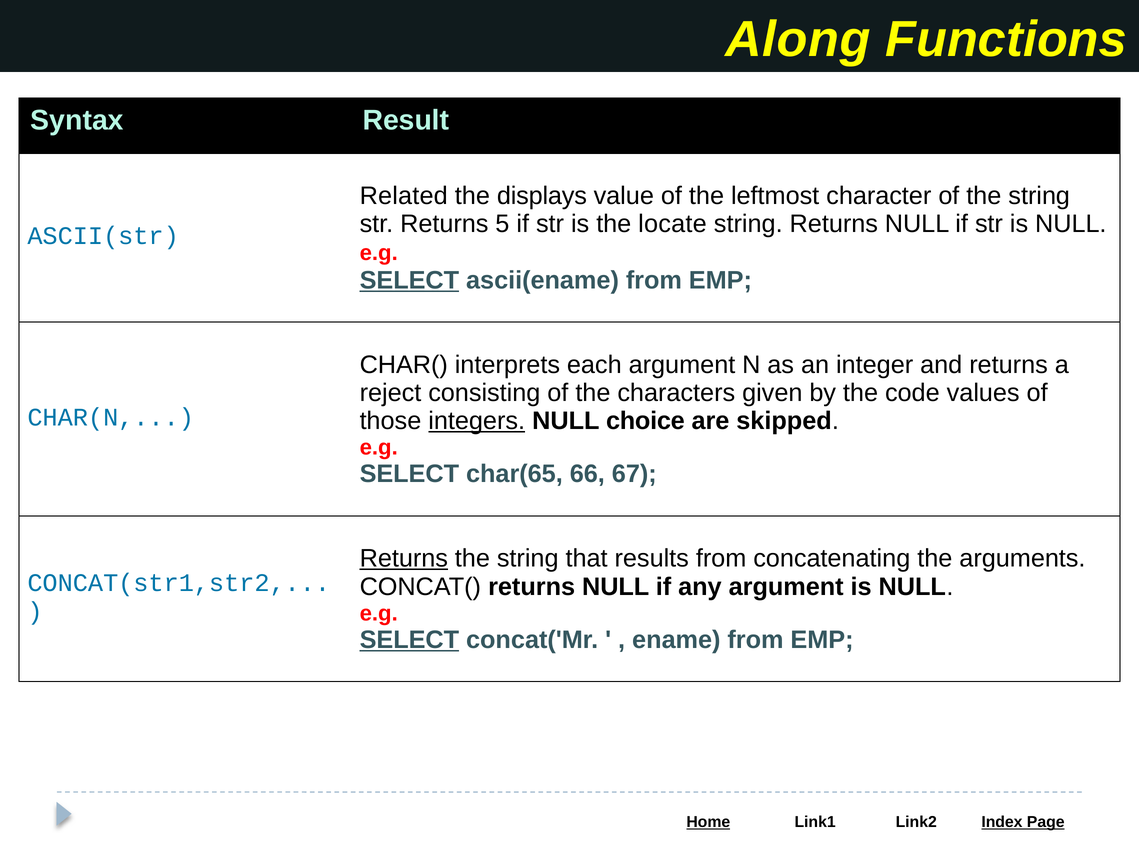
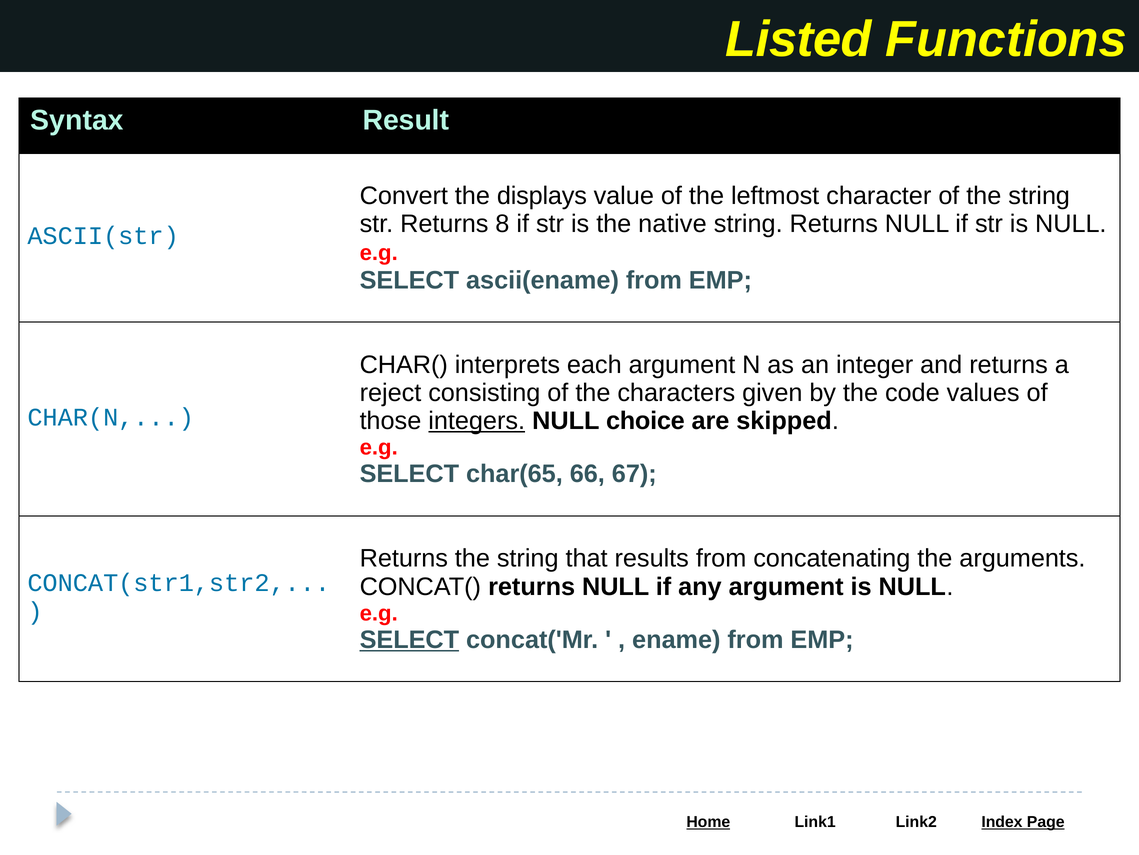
Along: Along -> Listed (798, 40)
Related: Related -> Convert (404, 196)
5: 5 -> 8 (502, 224)
locate: locate -> native (672, 224)
SELECT underline: present -> none (409, 280)
Returns underline: present -> none (404, 558)
